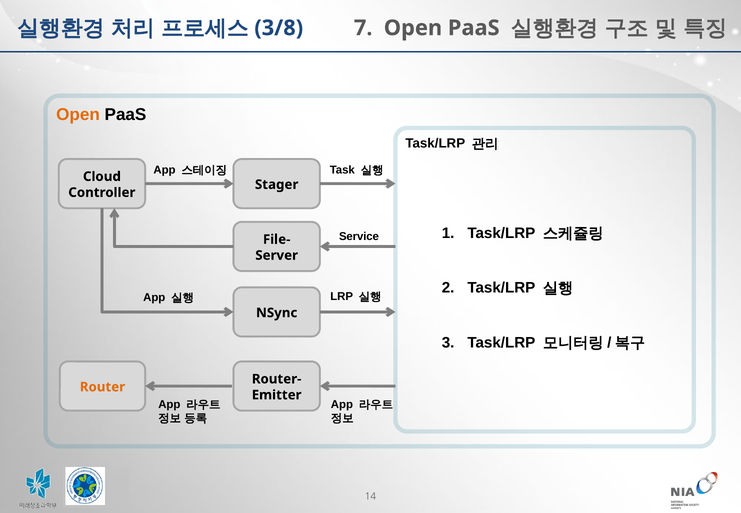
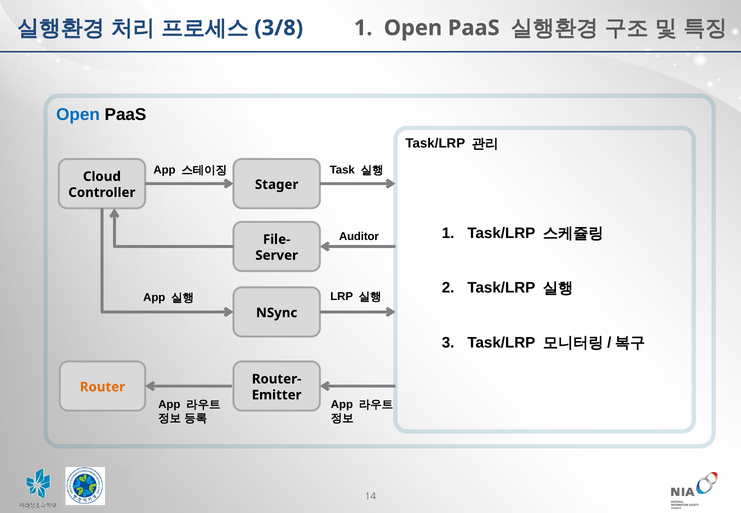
7: 7 -> 1 (363, 28)
Open colour: orange -> blue (78, 115)
Service: Service -> Auditor (359, 236)
